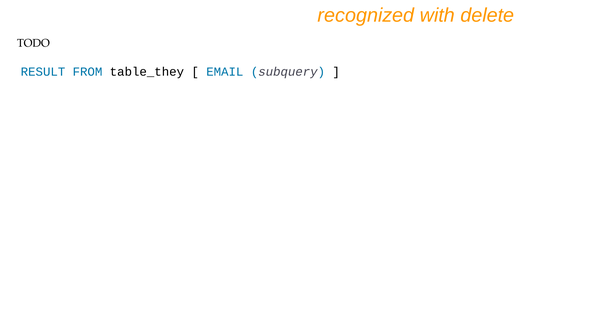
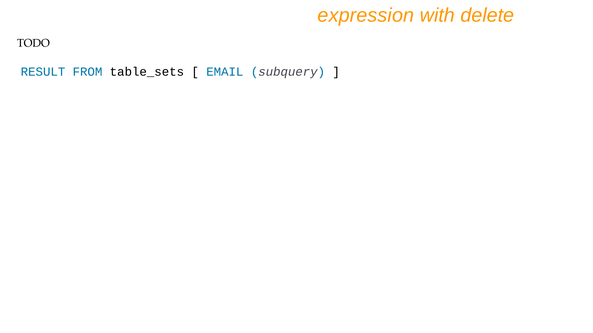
recognized: recognized -> expression (366, 15)
table_they: table_they -> table_sets (147, 72)
